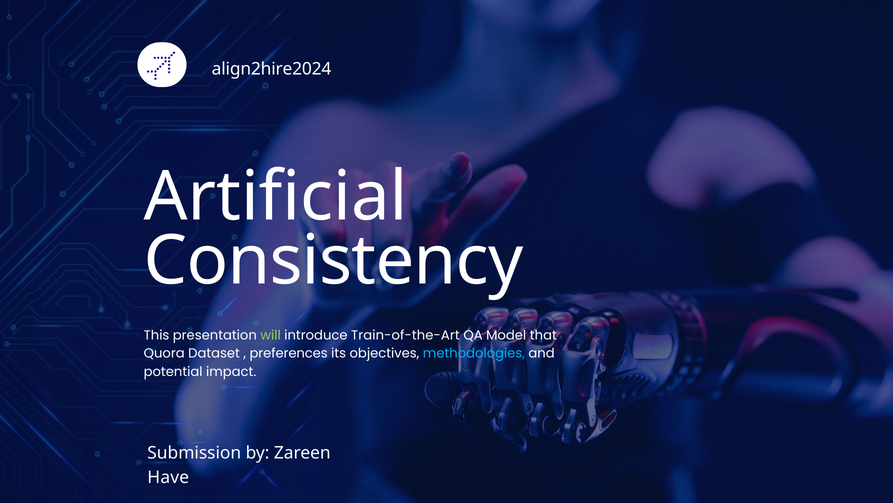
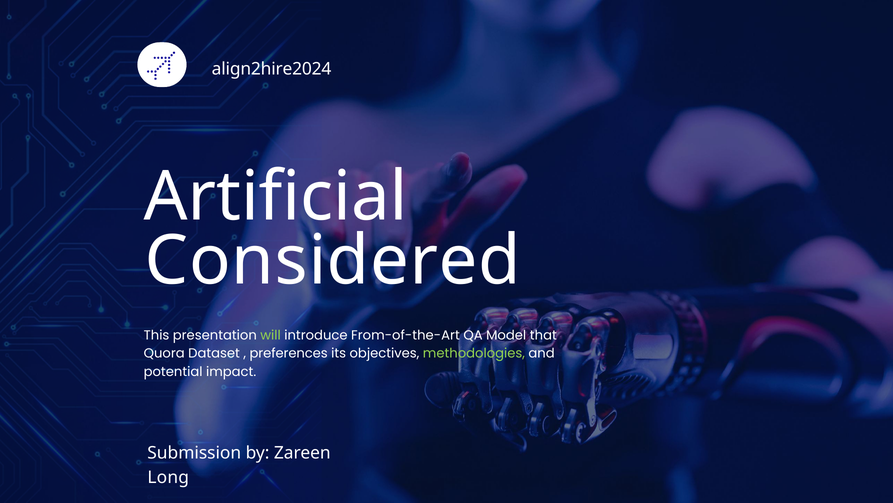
Consistency: Consistency -> Considered (333, 261)
Train-of-the-Art: Train-of-the-Art -> From-of-the-Art (405, 335)
methodologies colour: light blue -> light green (474, 353)
Have: Have -> Long (168, 477)
